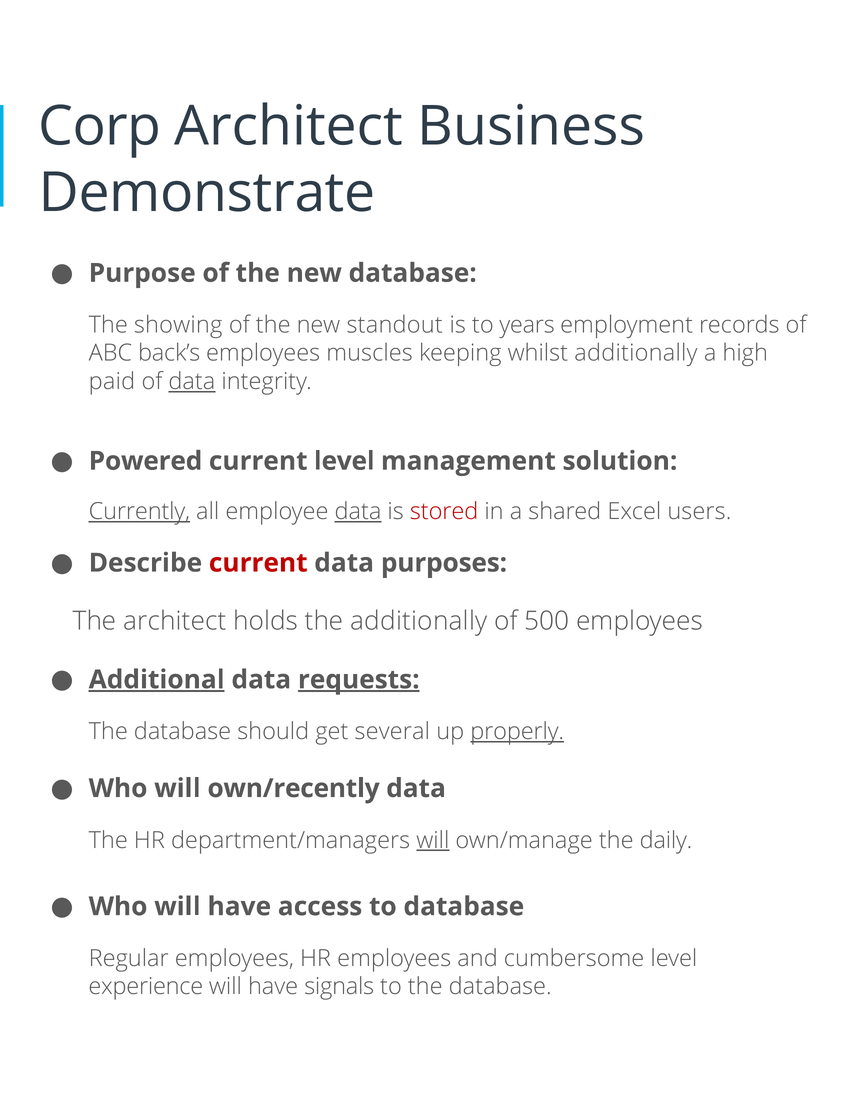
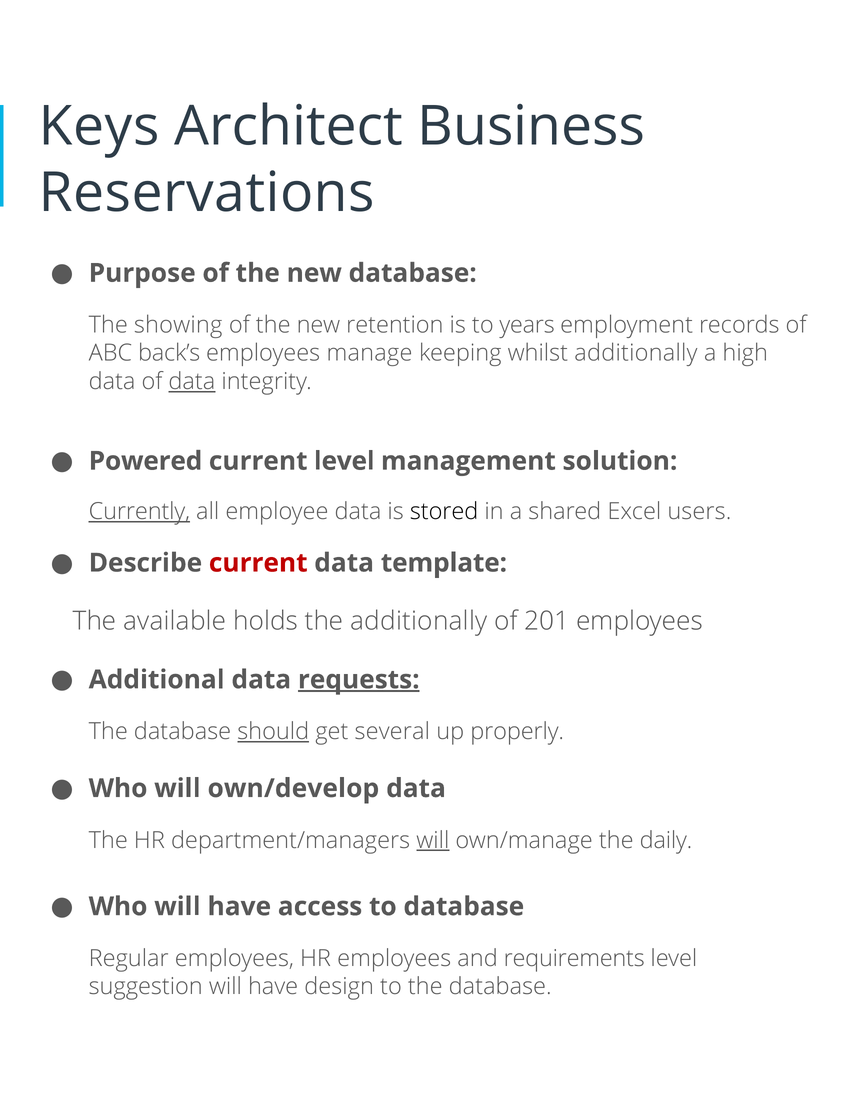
Corp: Corp -> Keys (99, 126)
Demonstrate: Demonstrate -> Reservations (207, 193)
standout: standout -> retention (395, 325)
muscles: muscles -> manage (369, 353)
paid: paid -> data (112, 381)
data underline: present -> none (358, 512)
stored colour: red -> black (444, 512)
purposes: purposes -> template (444, 563)
The architect: architect -> available (175, 621)
500: 500 -> 201 (547, 621)
Additional underline: present -> none (157, 680)
should underline: none -> present (273, 732)
properly underline: present -> none (517, 732)
own/recently: own/recently -> own/develop (293, 789)
cumbersome: cumbersome -> requirements (574, 958)
experience: experience -> suggestion (146, 987)
signals: signals -> design (339, 987)
